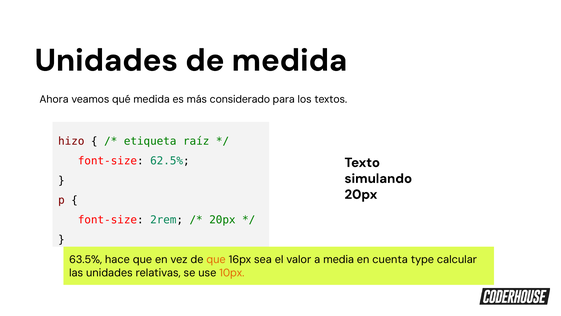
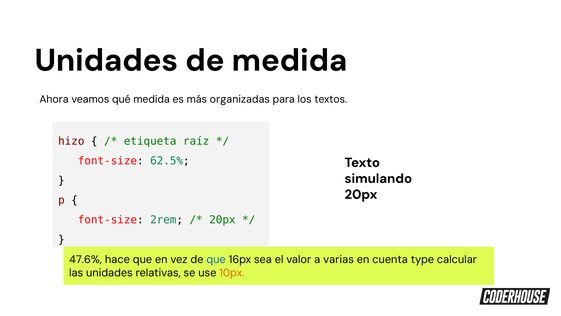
considerado: considerado -> organizadas (240, 99)
63.5%: 63.5% -> 47.6% (86, 259)
que colour: orange -> blue (216, 259)
media: media -> varias (339, 259)
